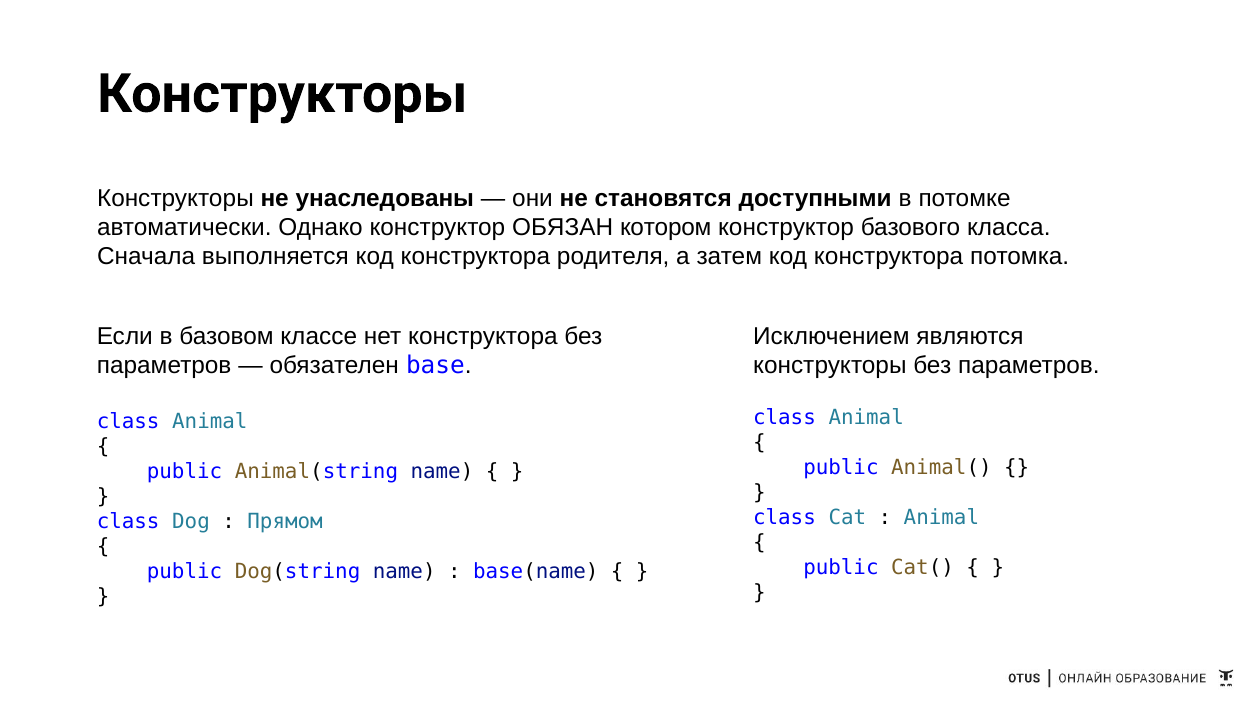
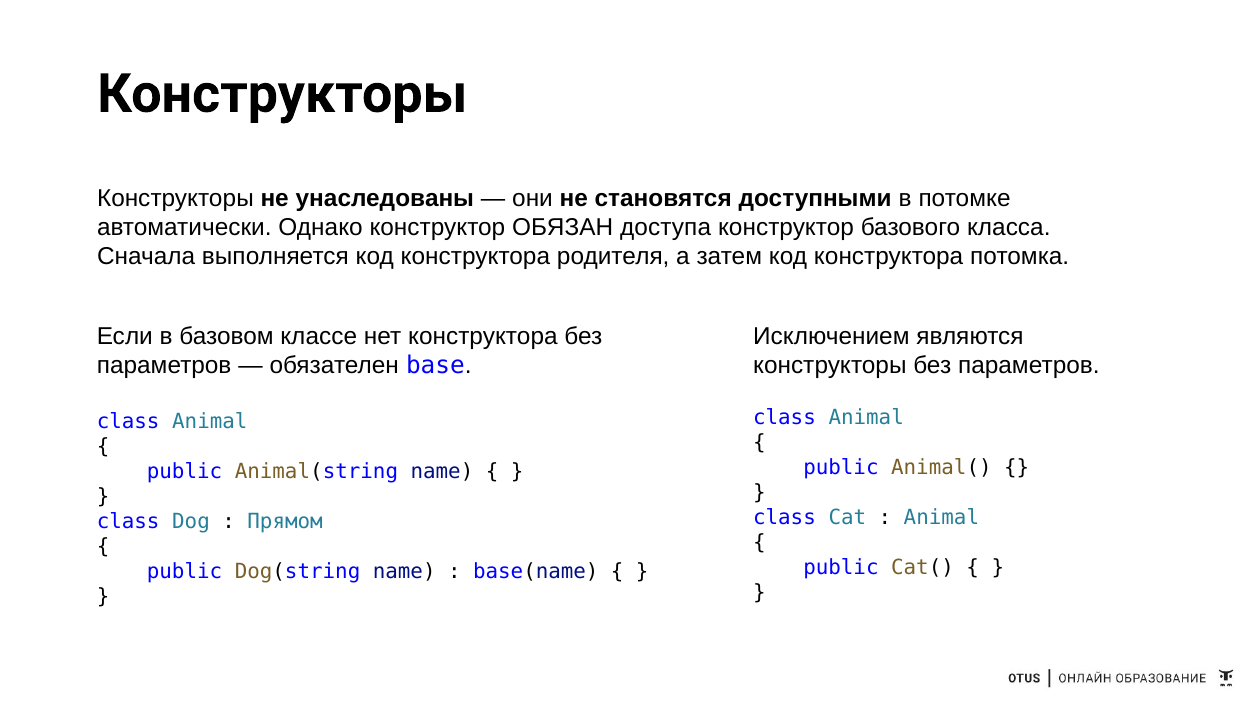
котором: котором -> доступа (666, 227)
